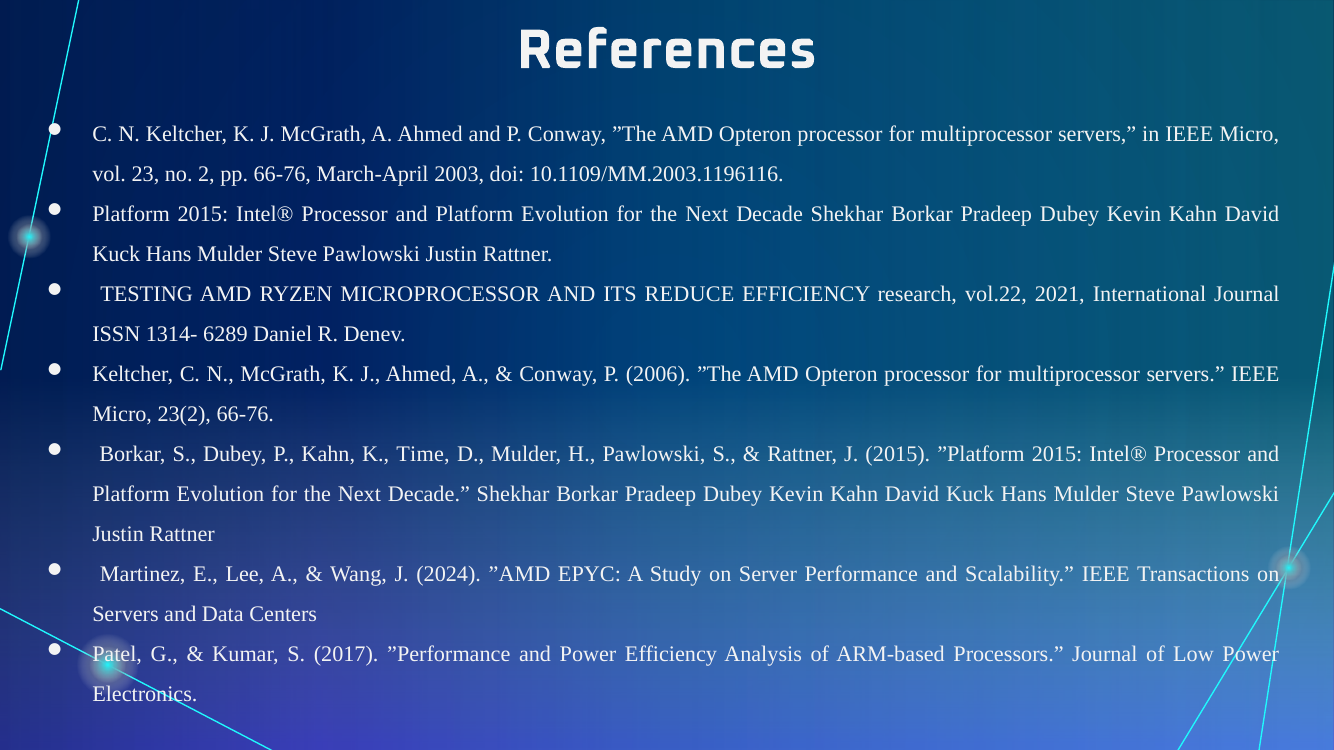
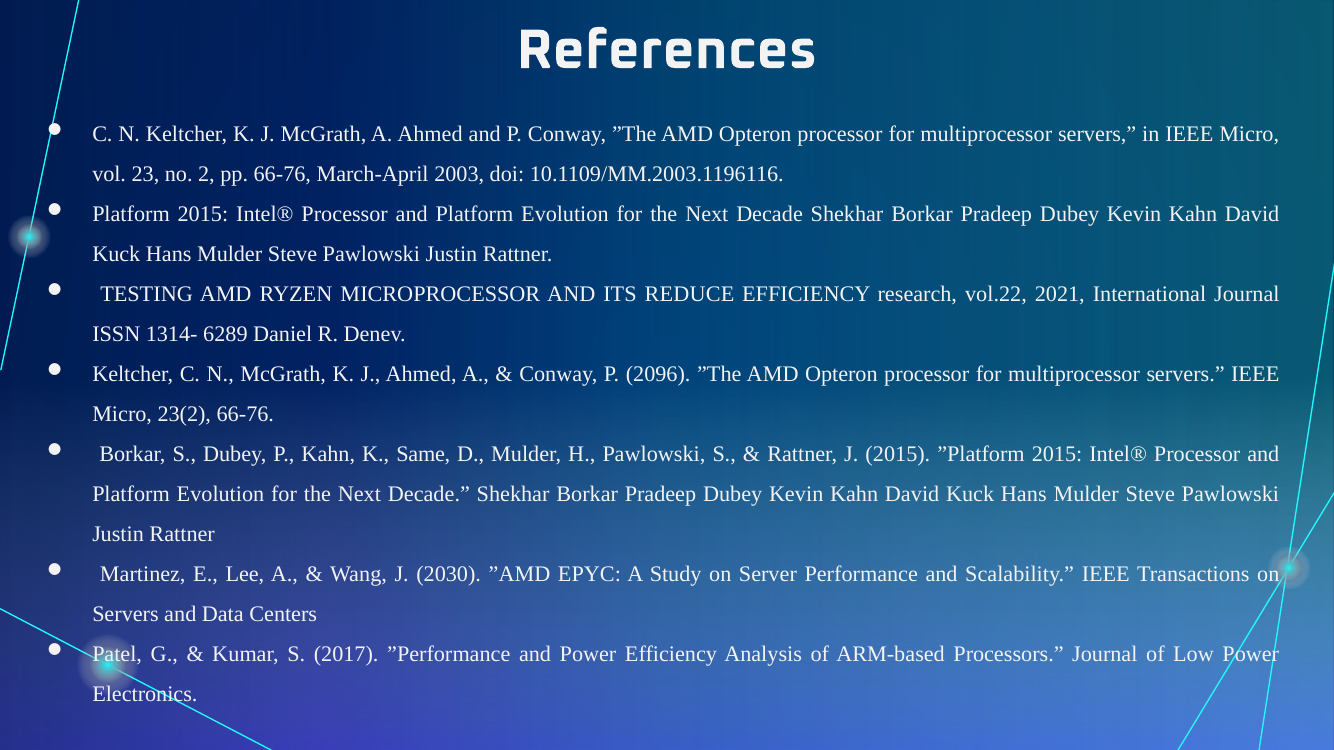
2006: 2006 -> 2096 (658, 374)
Time: Time -> Same (423, 454)
2024: 2024 -> 2030 (449, 574)
